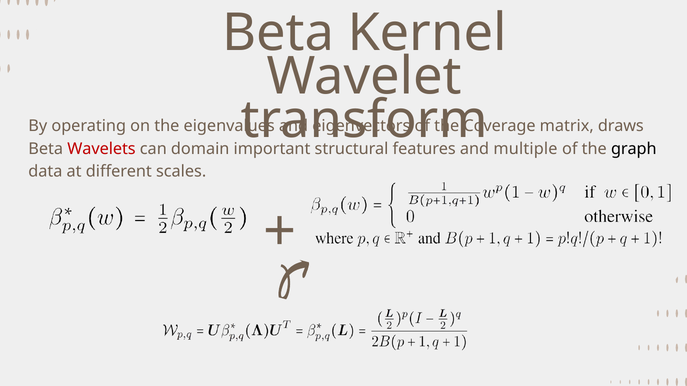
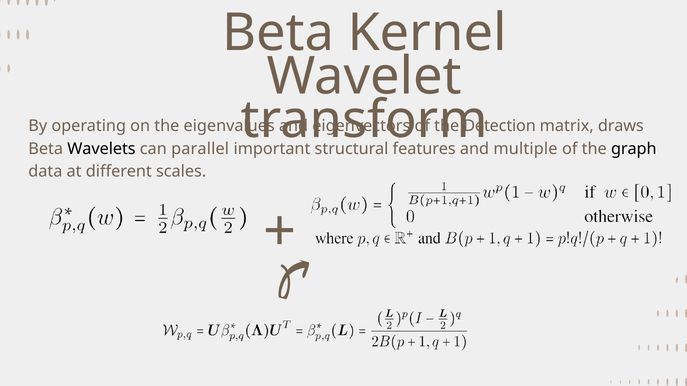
Coverage: Coverage -> Detection (500, 126)
Wavelets colour: red -> black (101, 149)
domain: domain -> parallel (200, 149)
